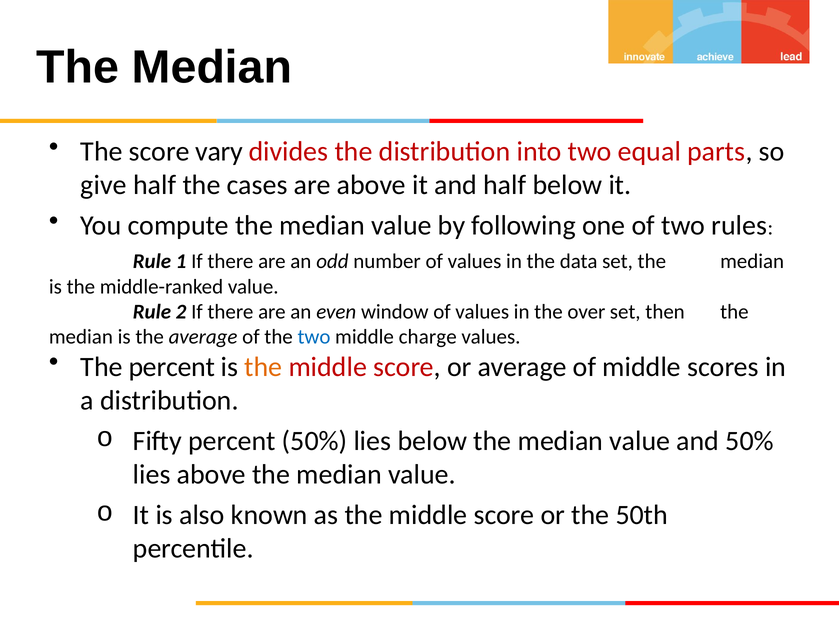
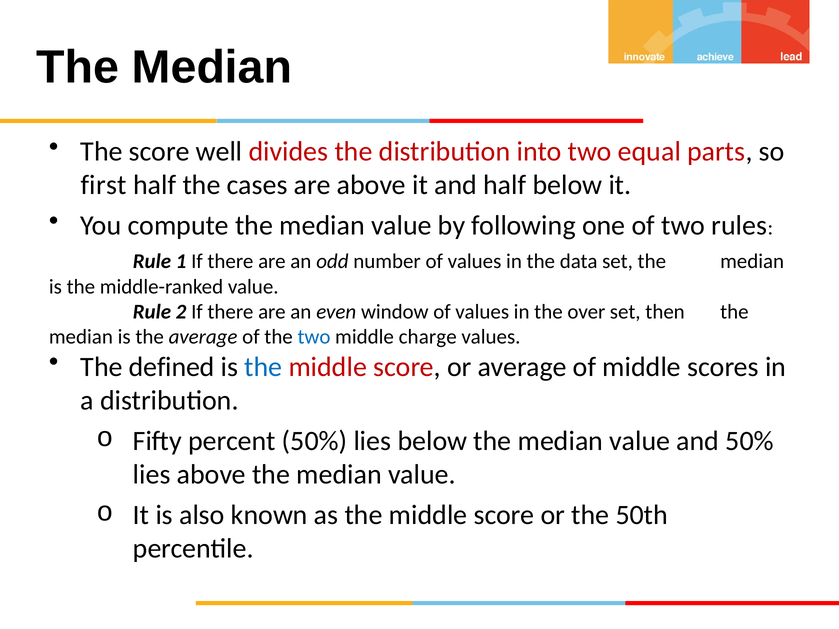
vary: vary -> well (219, 152)
give: give -> first (104, 185)
The percent: percent -> defined (172, 367)
the colour: orange -> blue (263, 367)
